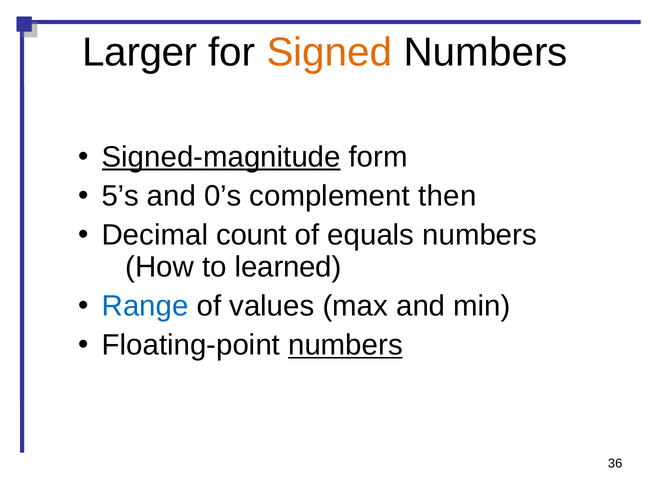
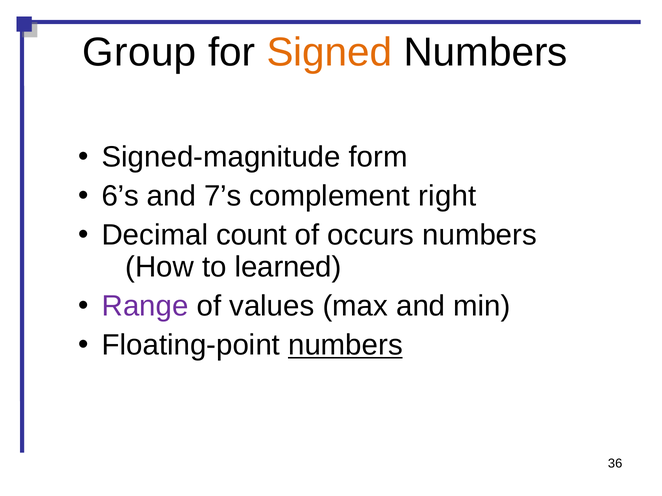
Larger: Larger -> Group (139, 52)
Signed-magnitude underline: present -> none (221, 157)
5’s: 5’s -> 6’s (120, 196)
0’s: 0’s -> 7’s (223, 196)
then: then -> right (447, 196)
equals: equals -> occurs (371, 235)
Range colour: blue -> purple (145, 306)
